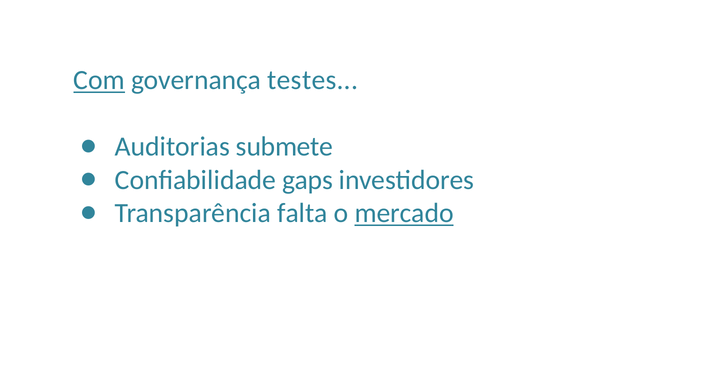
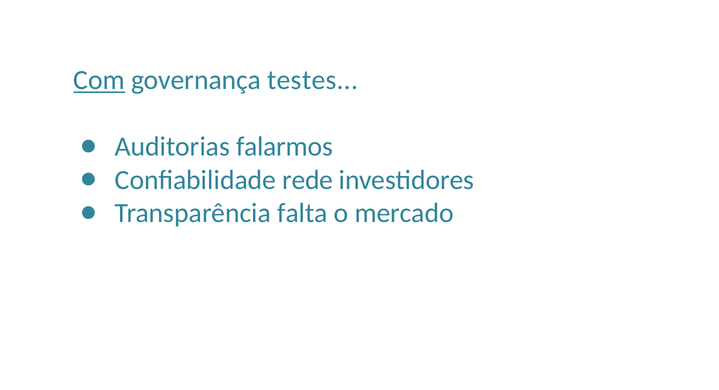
submete: submete -> falarmos (285, 147)
gaps: gaps -> rede (308, 180)
mercado underline: present -> none (404, 213)
